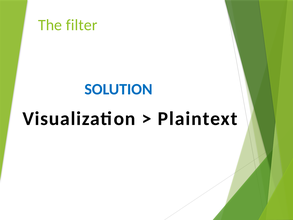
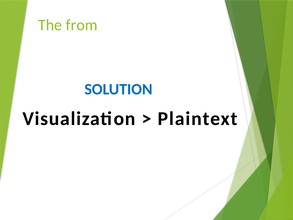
filter: filter -> from (82, 25)
